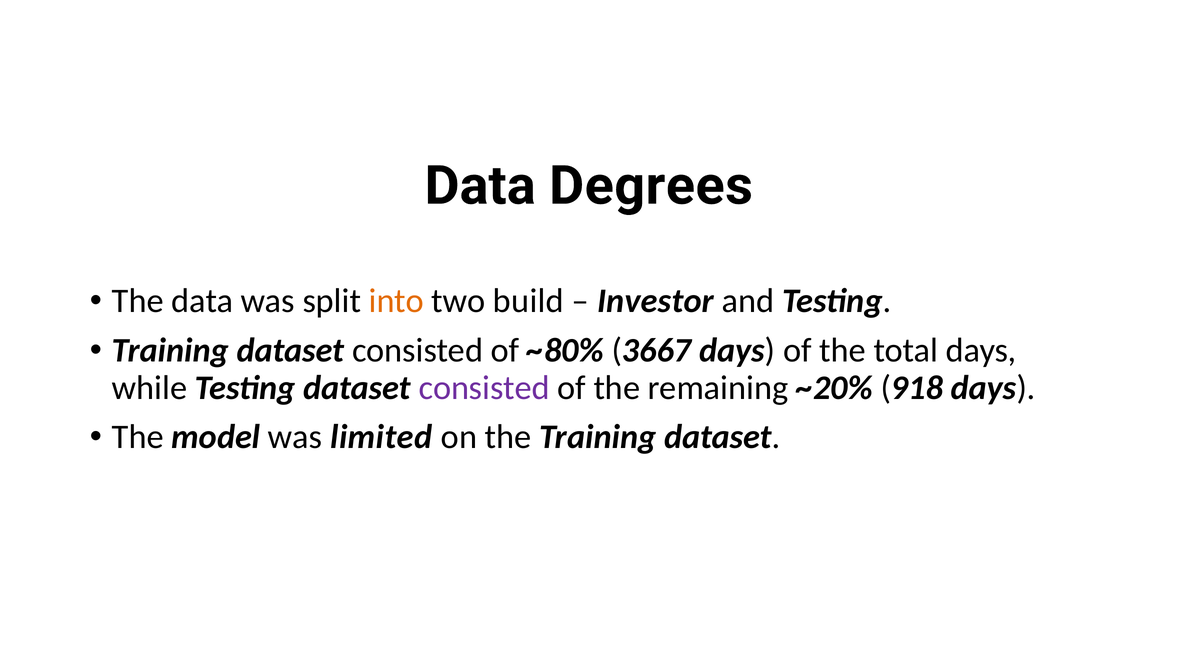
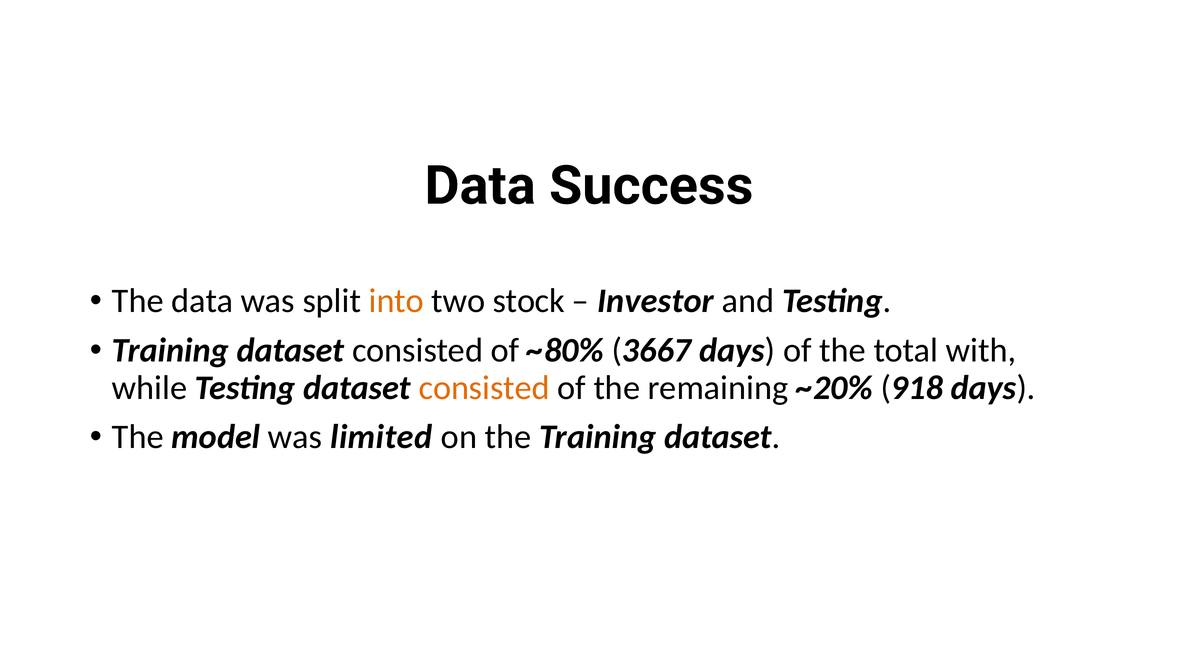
Degrees: Degrees -> Success (651, 186)
build: build -> stock (529, 301)
total days: days -> with (981, 350)
consisted colour: purple -> orange (484, 387)
